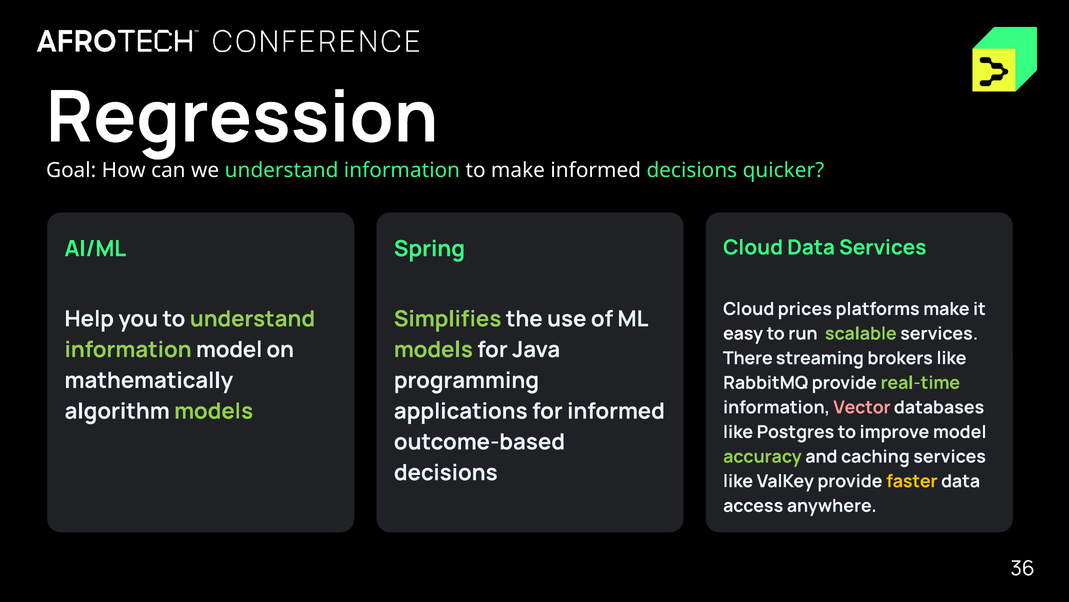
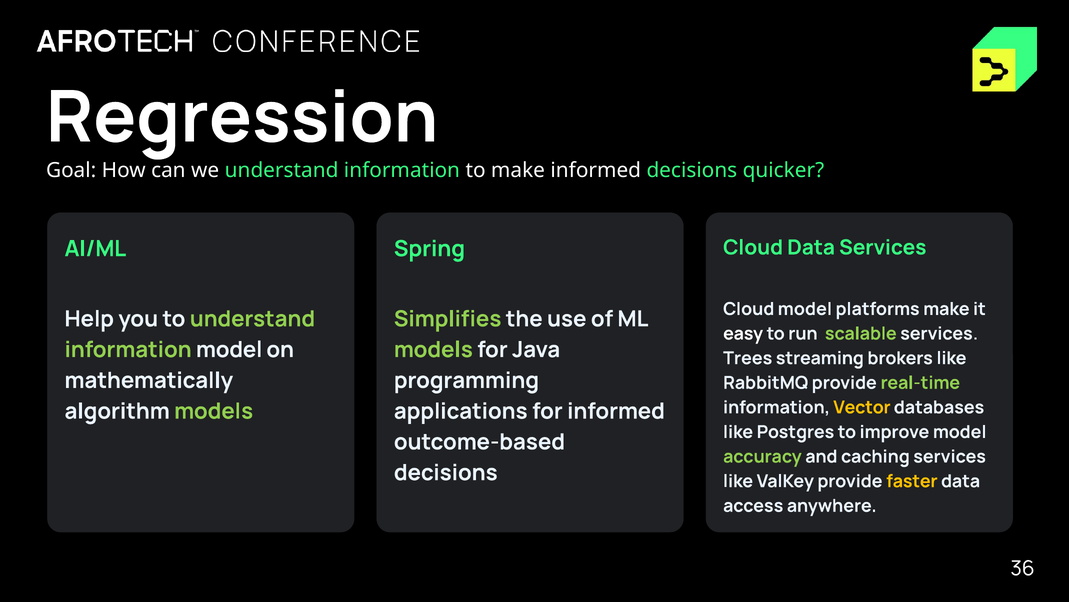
Cloud prices: prices -> model (805, 309)
There: There -> Trees (748, 358)
Vector colour: pink -> yellow (862, 407)
